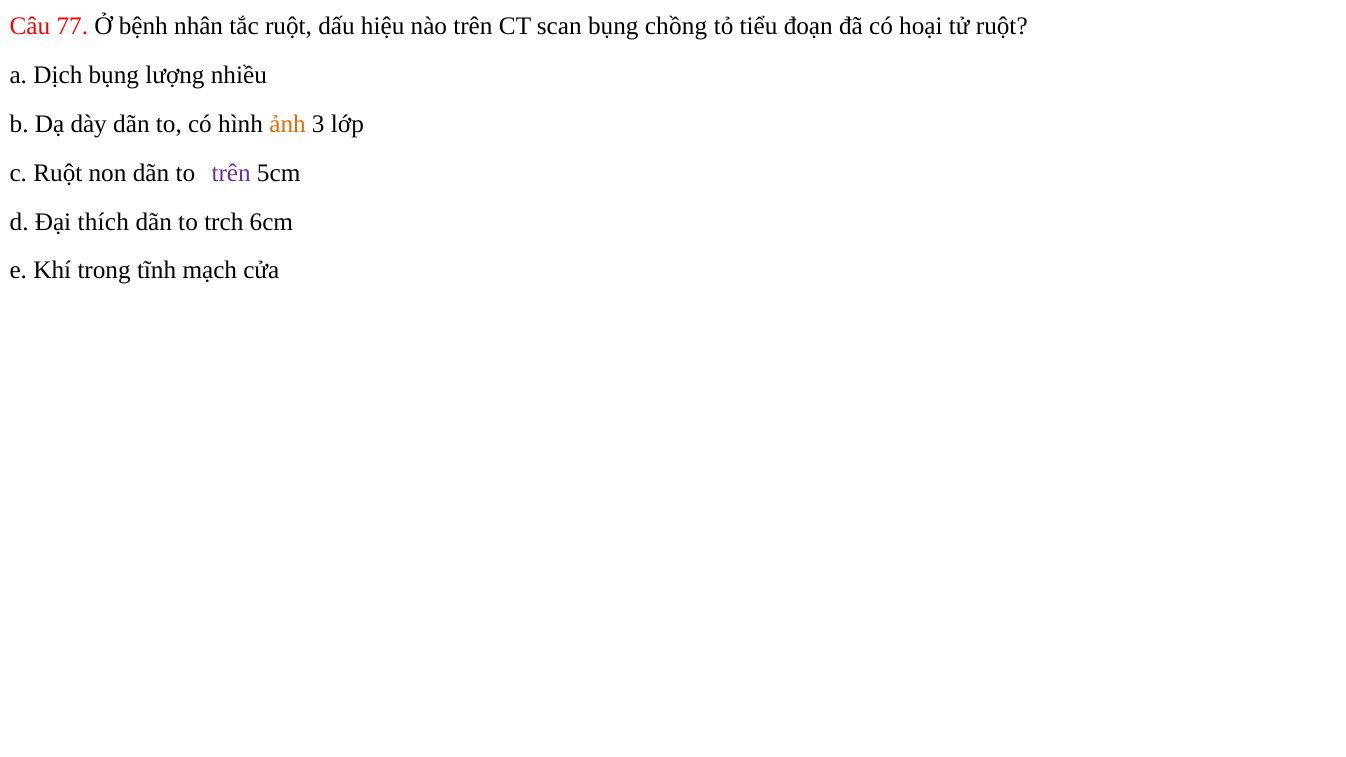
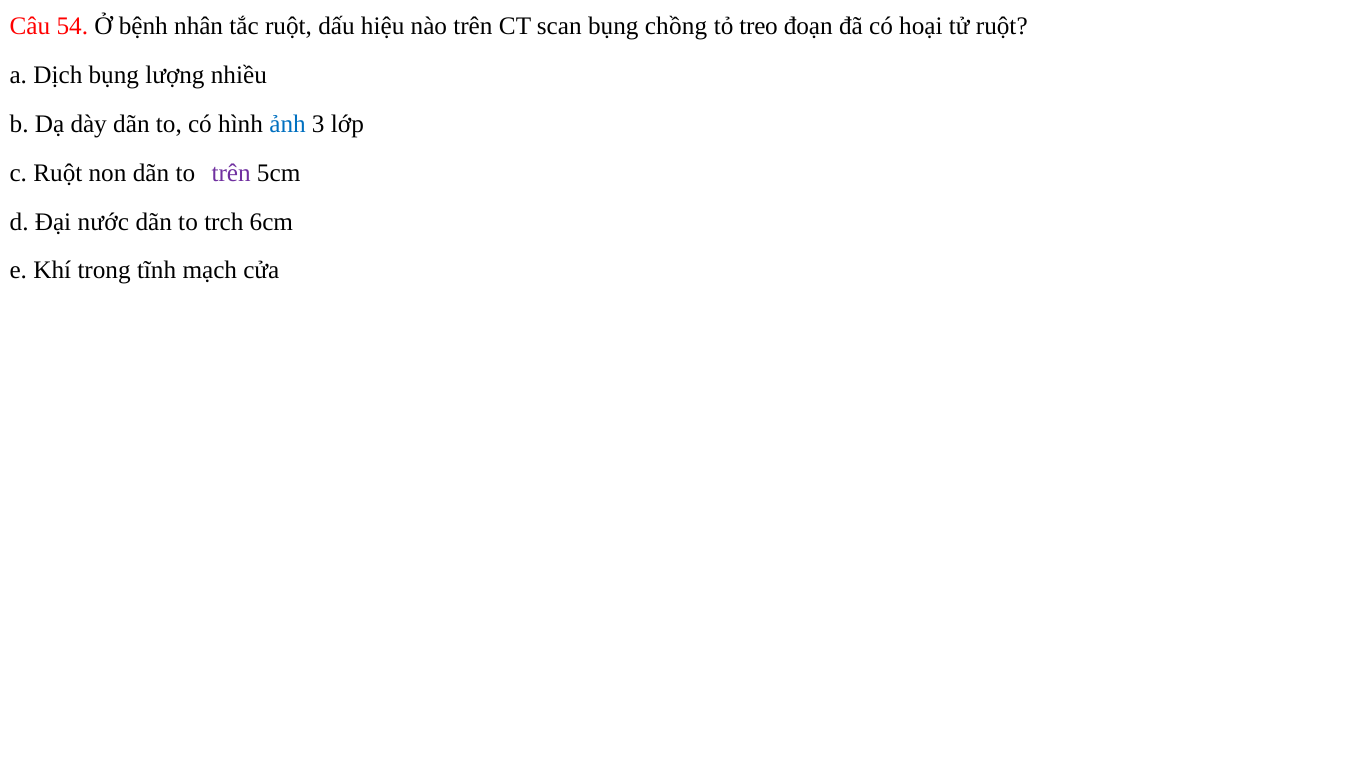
77: 77 -> 54 (72, 26)
tiểu: tiểu -> treo (759, 26)
ảnh colour: orange -> blue (288, 124)
thích: thích -> nước (103, 222)
